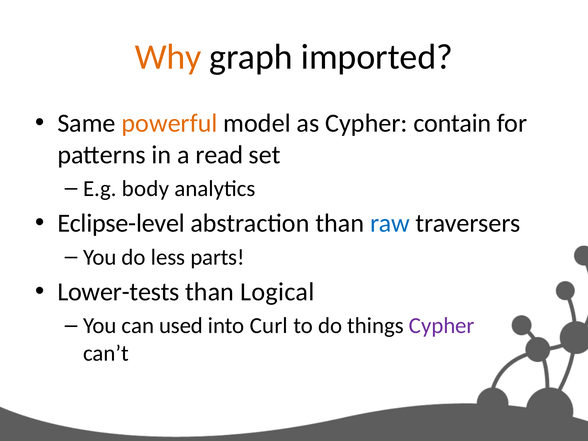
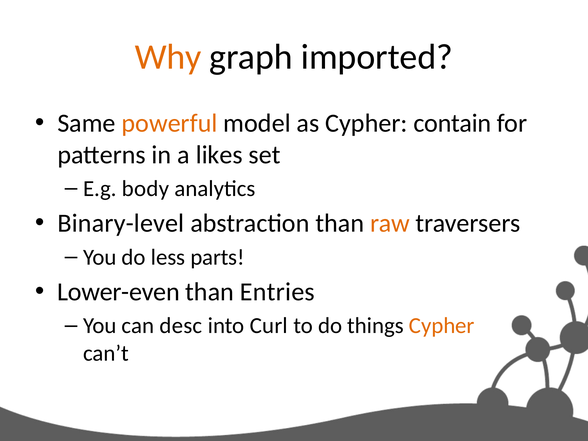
read: read -> likes (219, 155)
Eclipse-level: Eclipse-level -> Binary-level (121, 223)
raw colour: blue -> orange (390, 223)
Lower-tests: Lower-tests -> Lower-even (118, 292)
Logical: Logical -> Entries (277, 292)
used: used -> desc (181, 326)
Cypher colour: purple -> orange (442, 326)
